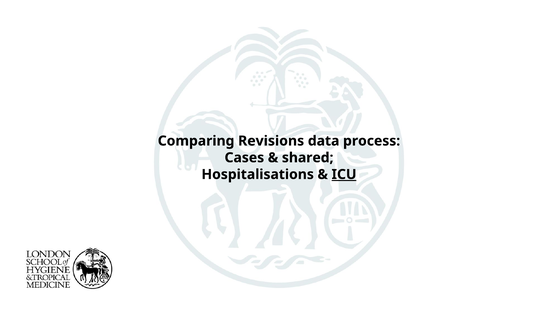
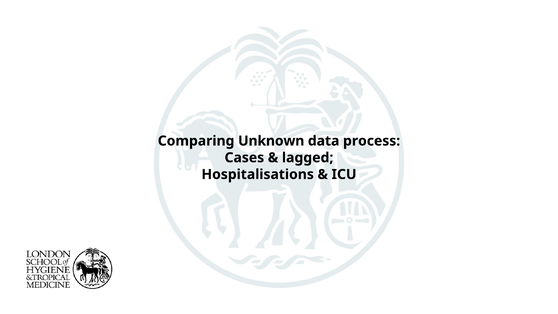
Revisions: Revisions -> Unknown (271, 141)
shared: shared -> lagged (308, 158)
ICU underline: present -> none (344, 174)
